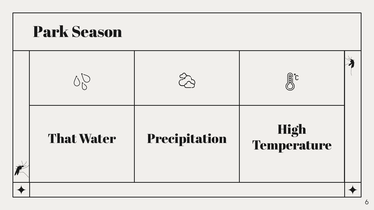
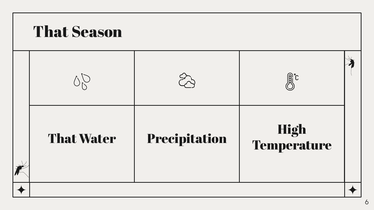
Park: Park -> That (51, 32)
